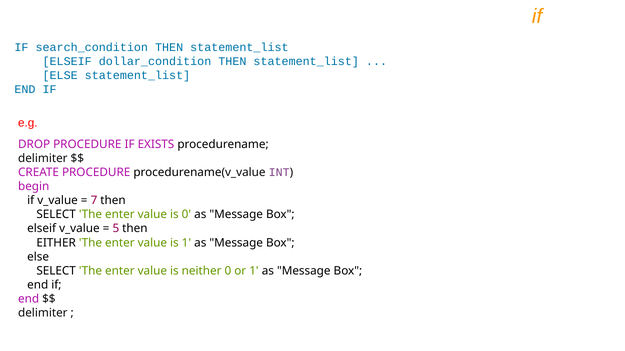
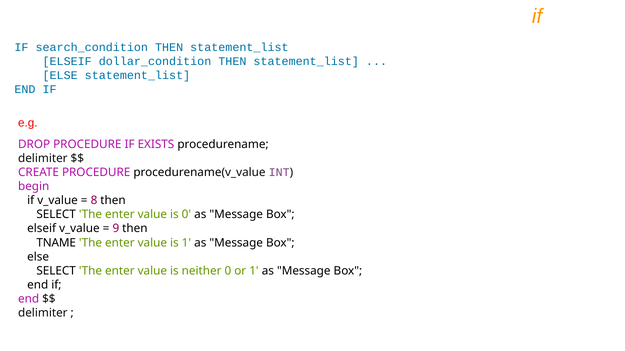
7: 7 -> 8 (94, 201)
5: 5 -> 9 (116, 229)
EITHER: EITHER -> TNAME (56, 243)
